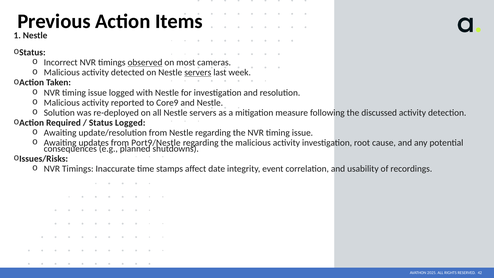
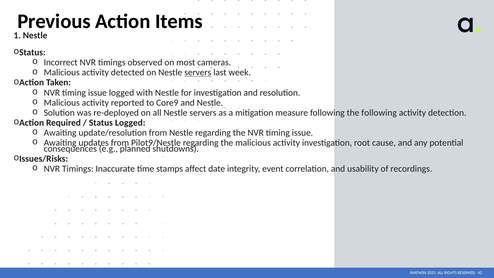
observed underline: present -> none (145, 62)
the discussed: discussed -> following (379, 113)
Port9/Nestle: Port9/Nestle -> Pilot9/Nestle (156, 143)
